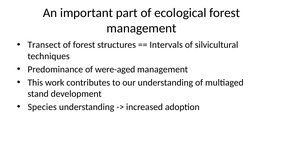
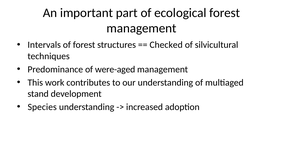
Transect: Transect -> Intervals (44, 45)
Intervals: Intervals -> Checked (166, 45)
